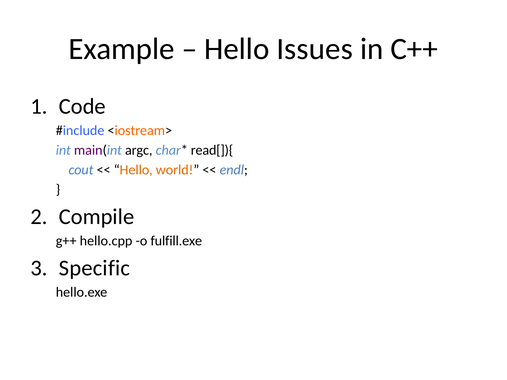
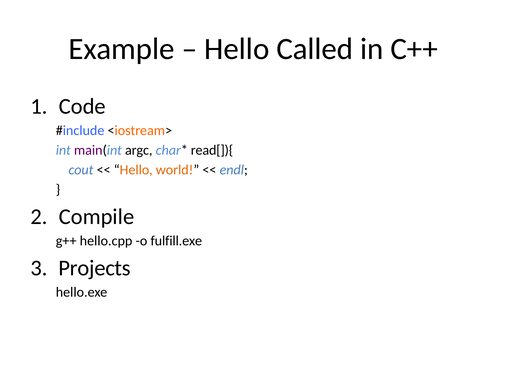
Issues: Issues -> Called (315, 49)
Specific: Specific -> Projects (95, 268)
